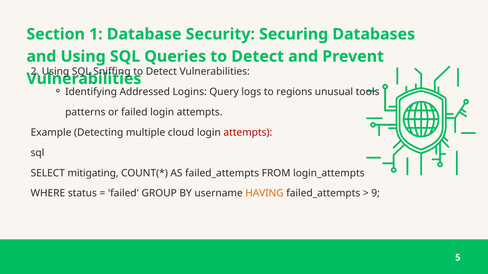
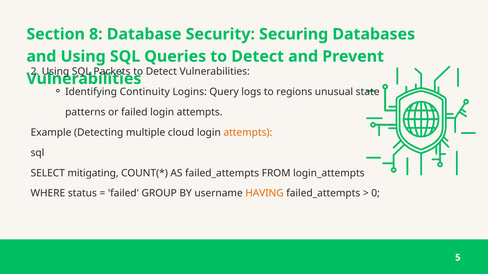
1: 1 -> 8 (96, 34)
Sniffing: Sniffing -> Packets (112, 72)
Addressed: Addressed -> Continuity (145, 92)
tools: tools -> state (368, 92)
attempts colour: red -> orange (248, 133)
9: 9 -> 0 (376, 194)
